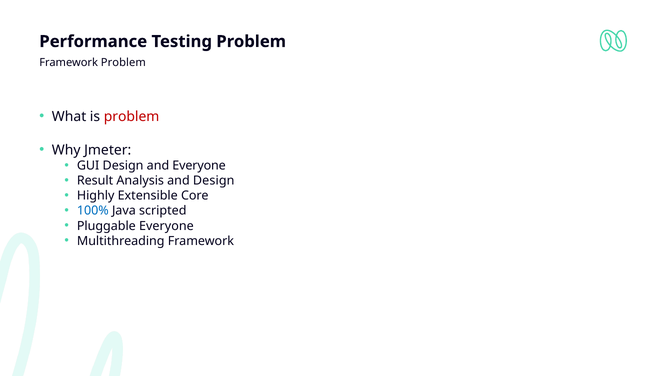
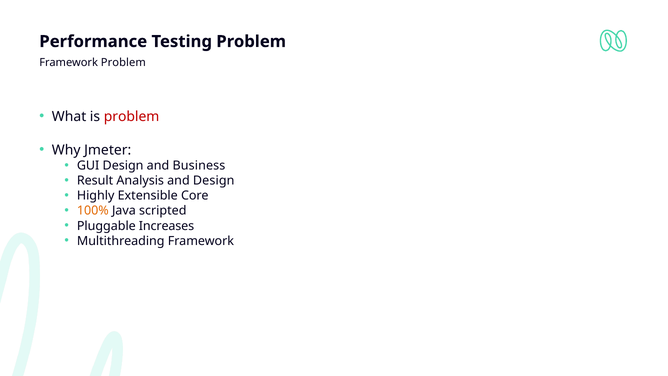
and Everyone: Everyone -> Business (199, 166)
100% colour: blue -> orange (93, 211)
Pluggable Everyone: Everyone -> Increases (167, 226)
